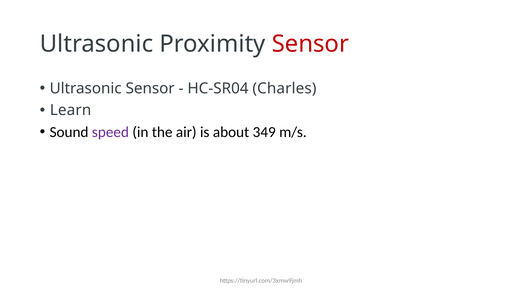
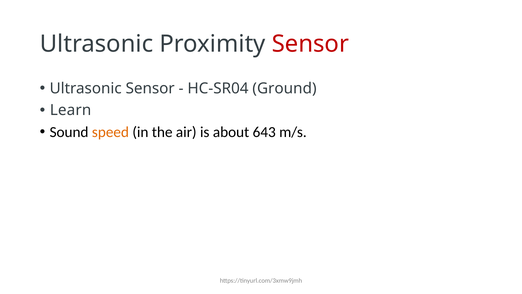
Charles: Charles -> Ground (284, 88)
speed colour: purple -> orange (110, 132)
349: 349 -> 643 (264, 132)
